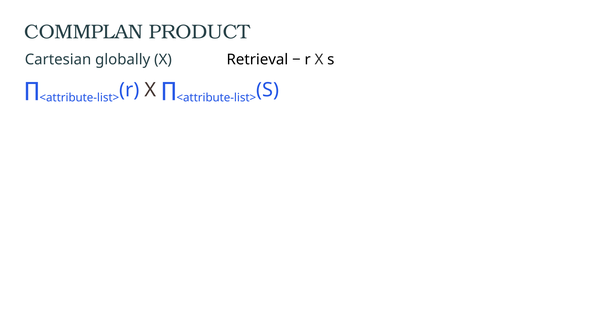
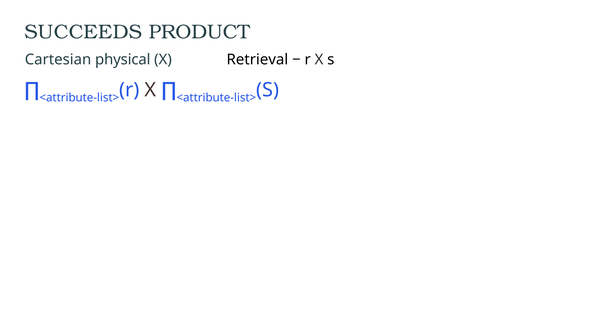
COMMPLAN: COMMPLAN -> SUCCEEDS (83, 32)
globally: globally -> physical (123, 60)
